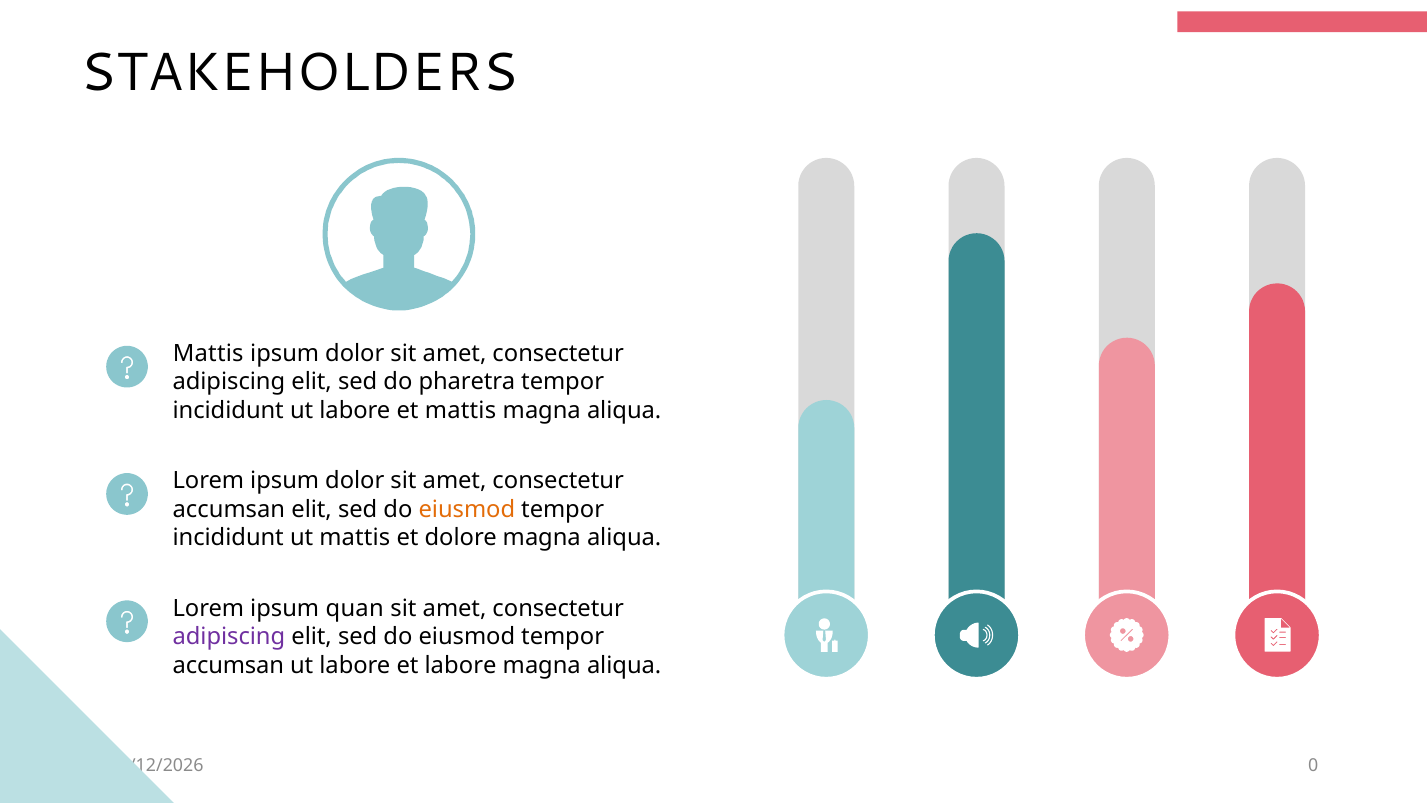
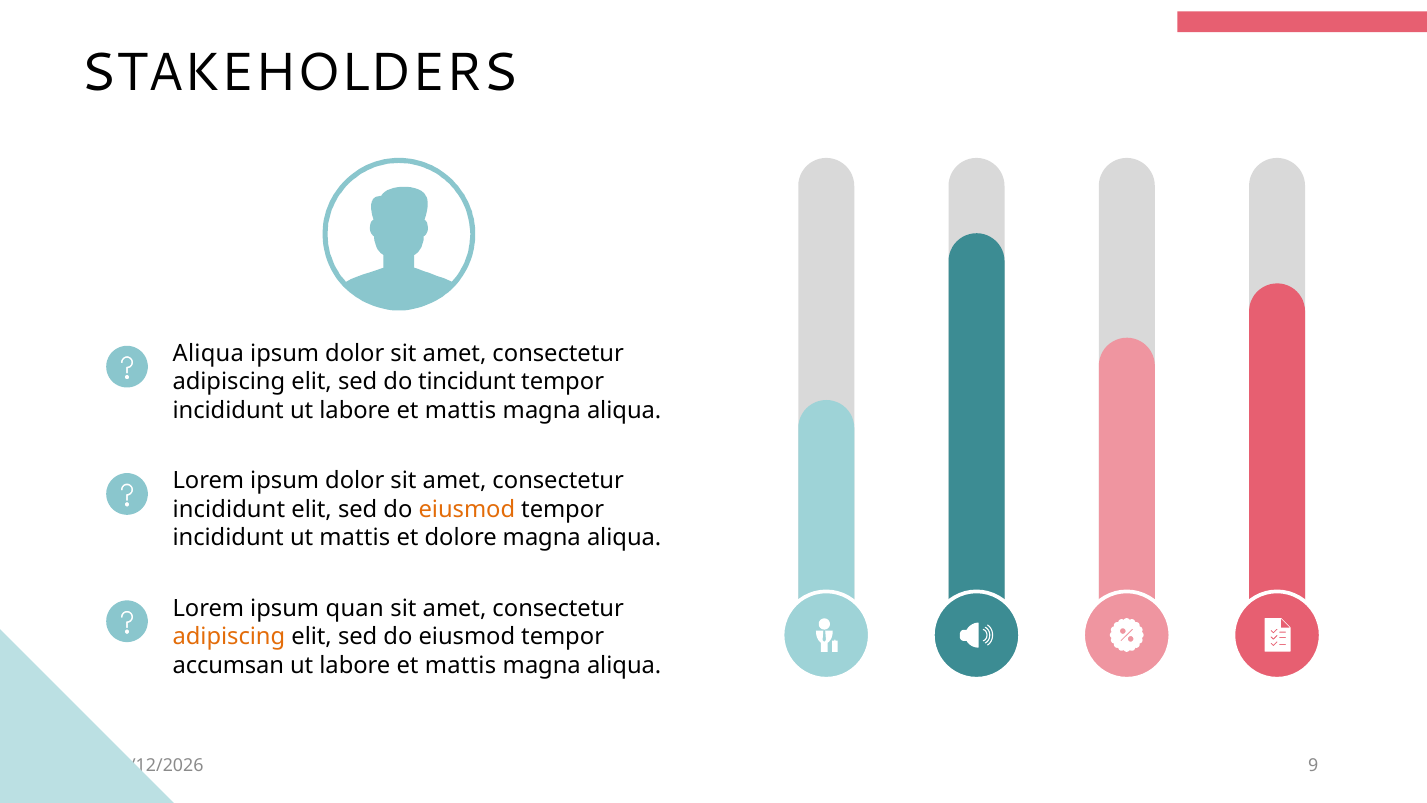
Mattis: Mattis -> Aliqua (208, 353)
pharetra: pharetra -> tincidunt (467, 382)
accumsan: accumsan -> incididunt (229, 509)
adipiscing colour: purple -> orange (229, 637)
labore: labore -> mattis (461, 665)
0: 0 -> 9 (1313, 765)
